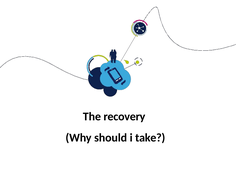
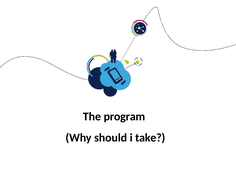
recovery: recovery -> program (124, 116)
